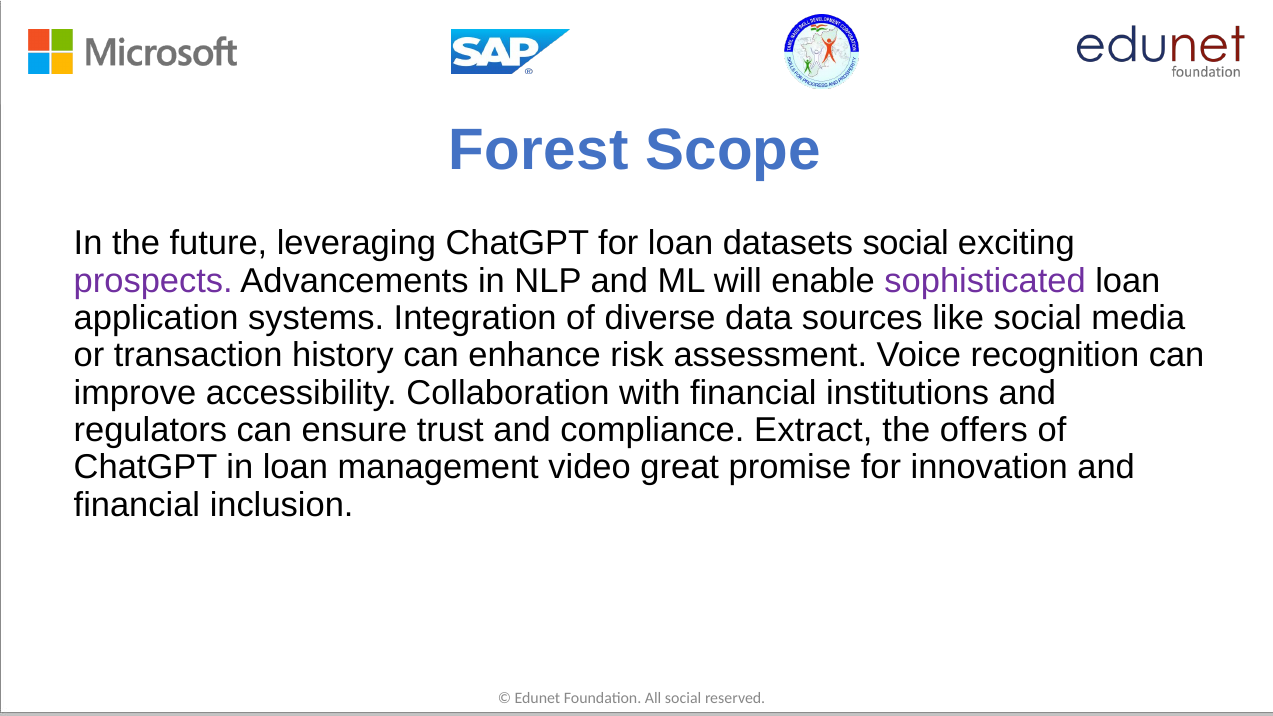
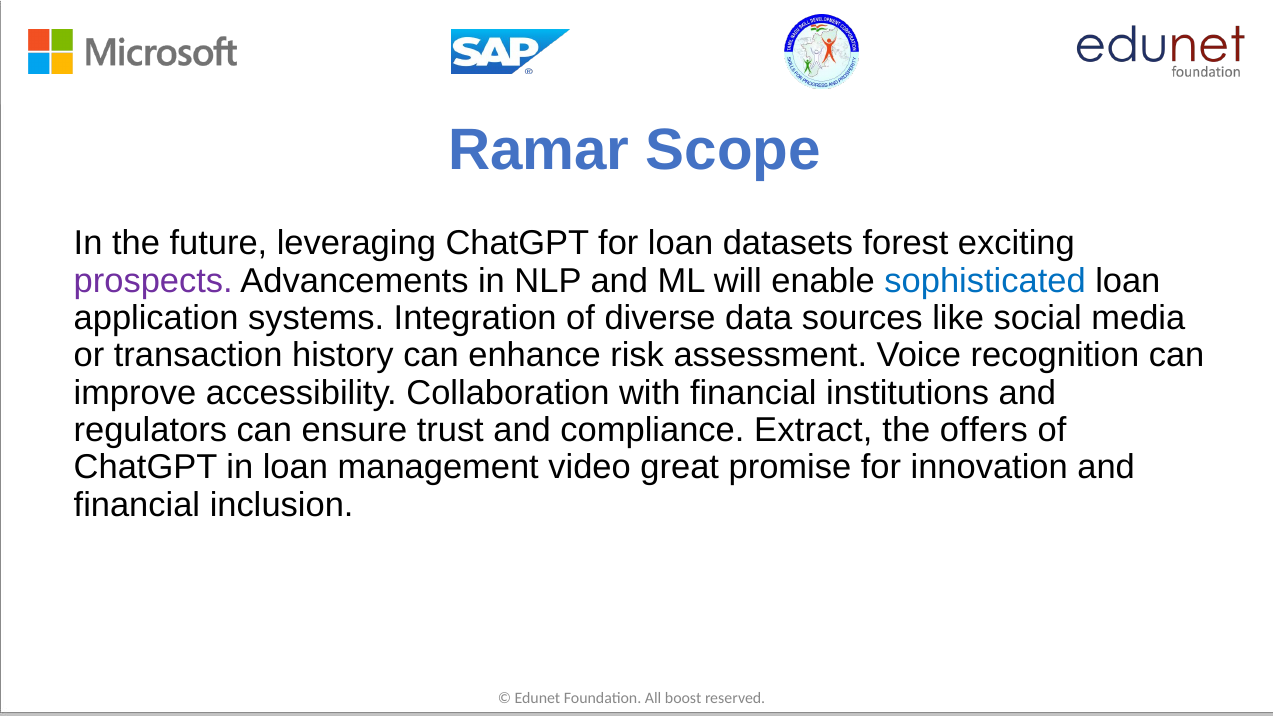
Forest: Forest -> Ramar (539, 150)
datasets social: social -> forest (906, 244)
sophisticated colour: purple -> blue (985, 281)
All social: social -> boost (683, 698)
